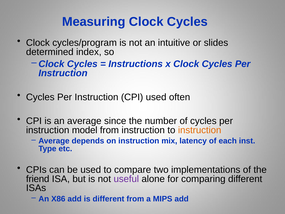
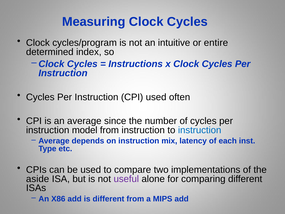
slides: slides -> entire (216, 43)
instruction colour: orange -> blue (200, 130)
friend: friend -> aside (38, 179)
